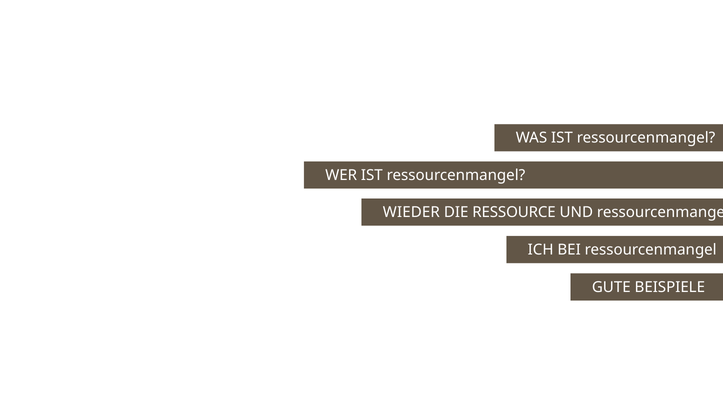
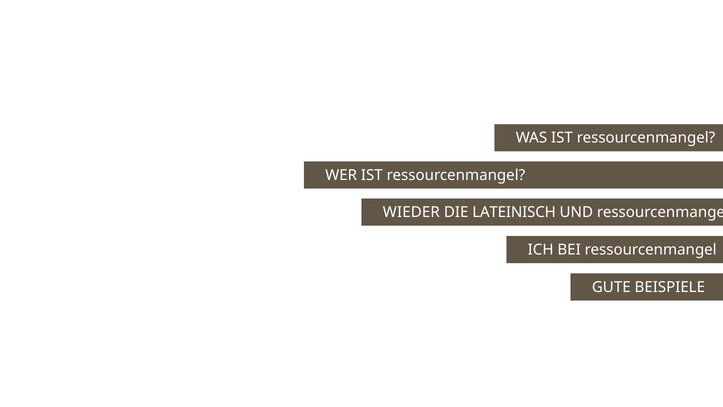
RESSOURCE: RESSOURCE -> LATEINISCH (514, 212)
